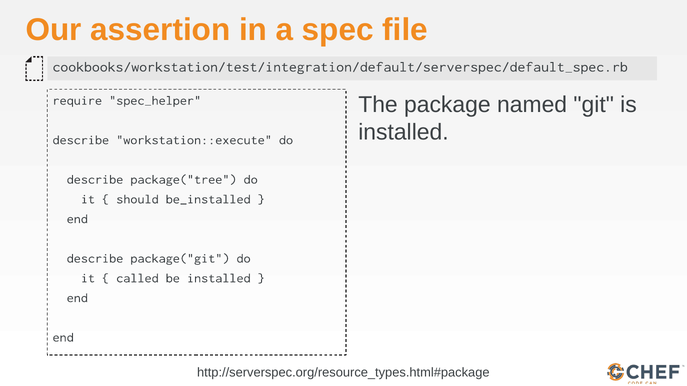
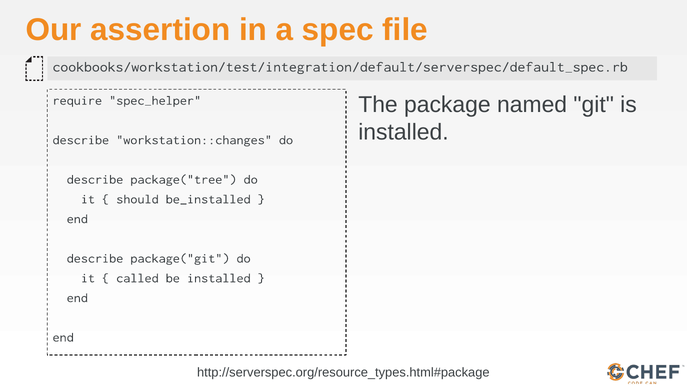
workstation::execute: workstation::execute -> workstation::changes (194, 140)
